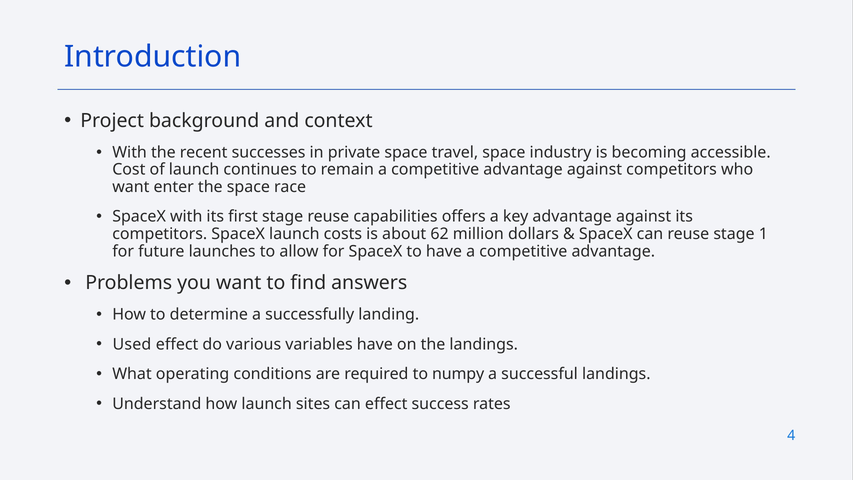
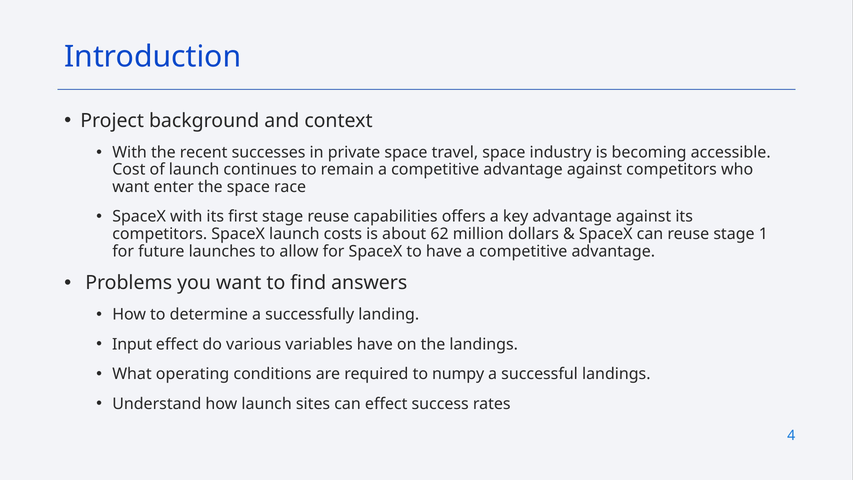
Used: Used -> Input (132, 344)
